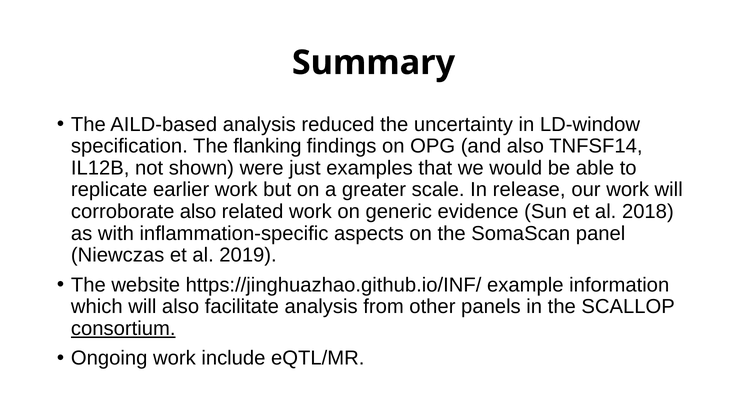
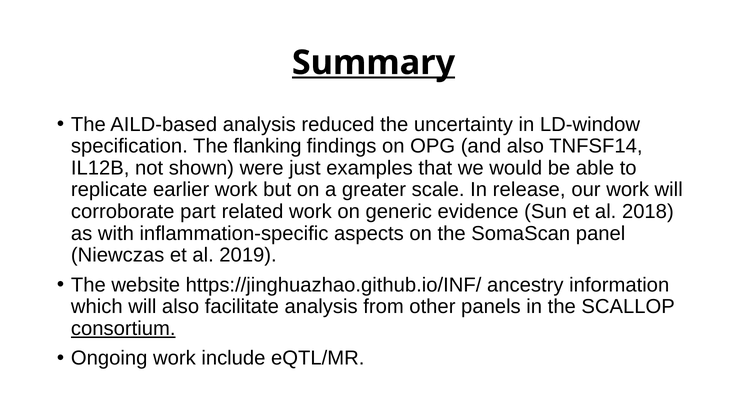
Summary underline: none -> present (373, 63)
corroborate also: also -> part (198, 212)
example: example -> ancestry (525, 285)
